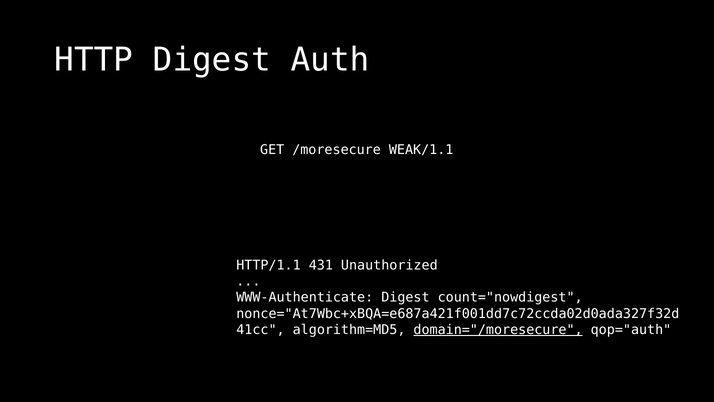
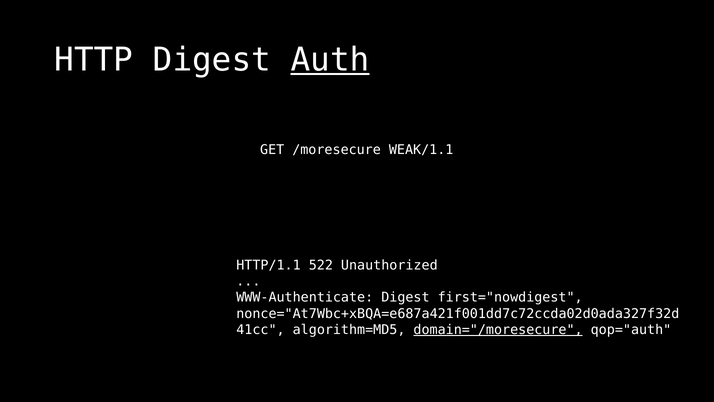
Auth underline: none -> present (330, 60)
431: 431 -> 522 (321, 265)
count="nowdigest: count="nowdigest -> first="nowdigest (510, 297)
